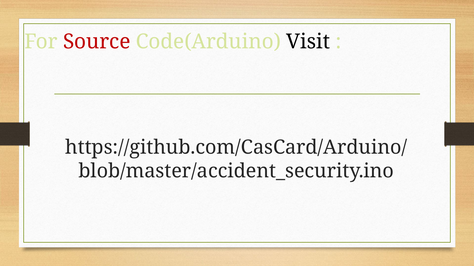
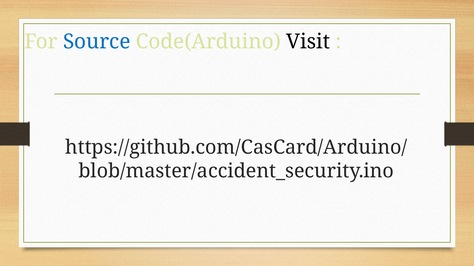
Source colour: red -> blue (97, 42)
